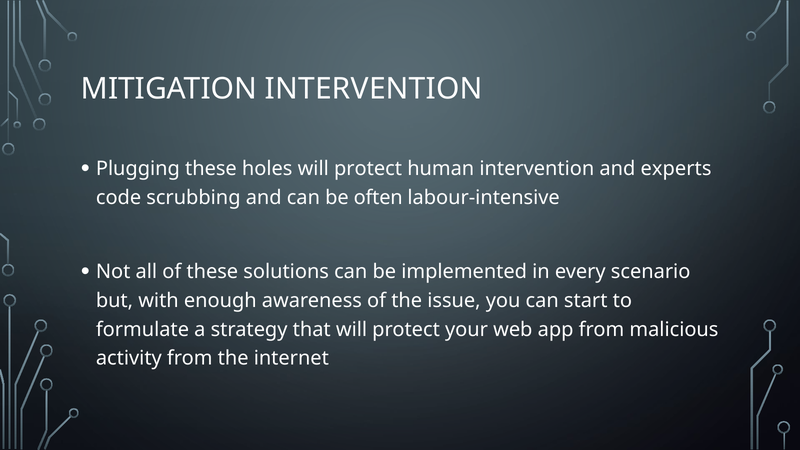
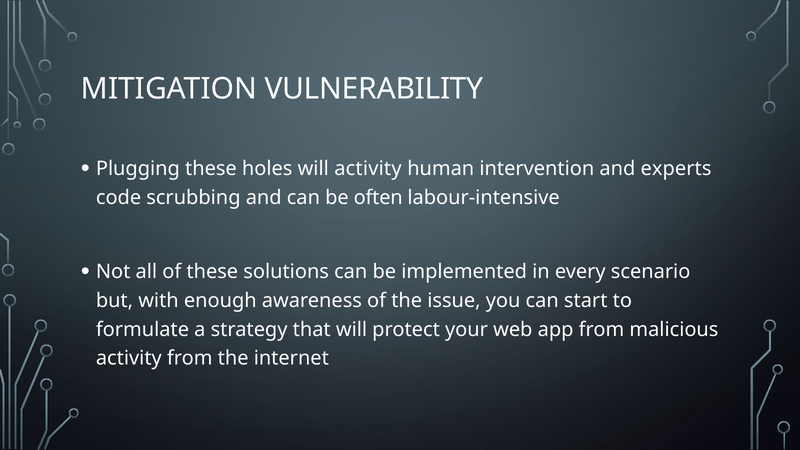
MITIGATION INTERVENTION: INTERVENTION -> VULNERABILITY (374, 89)
holes will protect: protect -> activity (368, 169)
